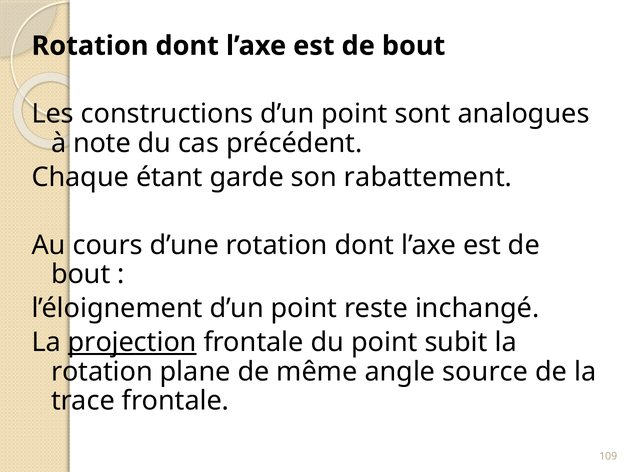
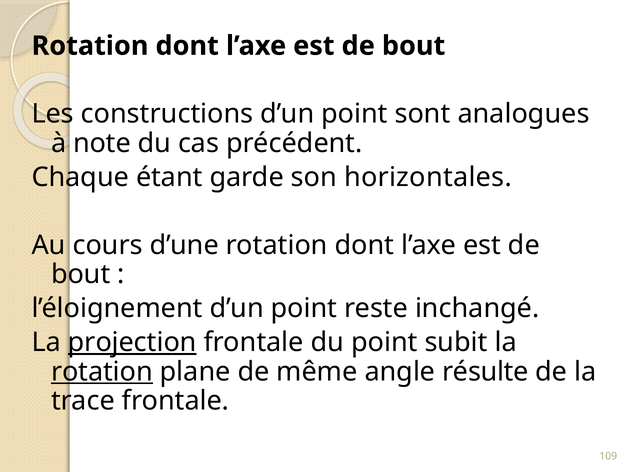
rabattement: rabattement -> horizontales (428, 177)
rotation underline: none -> present (102, 371)
source: source -> résulte (485, 371)
